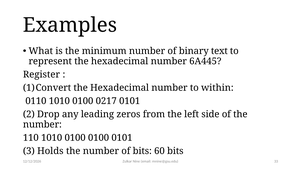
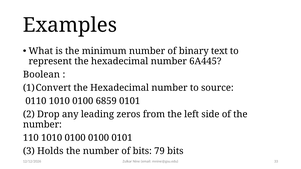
Register: Register -> Boolean (41, 75)
within: within -> source (217, 88)
0217: 0217 -> 6859 (106, 101)
60: 60 -> 79 (159, 151)
